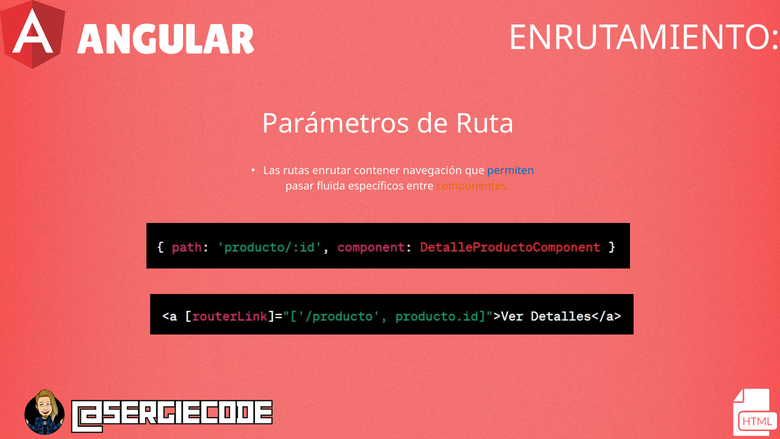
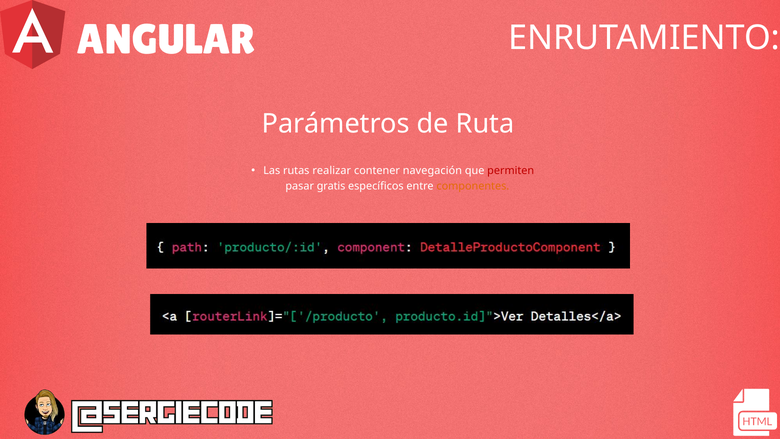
enrutar: enrutar -> realizar (332, 171)
permiten colour: blue -> red (511, 171)
fluida: fluida -> gratis (331, 186)
